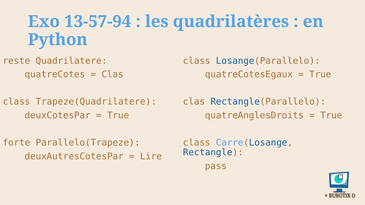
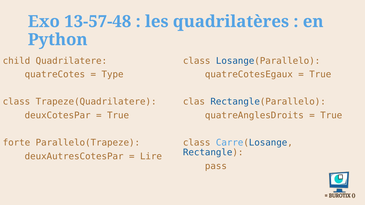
13-57-94: 13-57-94 -> 13-57-48 (98, 22)
reste: reste -> child (16, 61)
Clas: Clas -> Type (113, 75)
